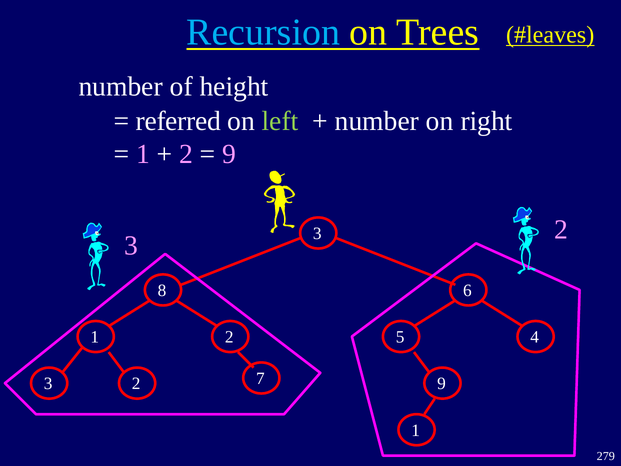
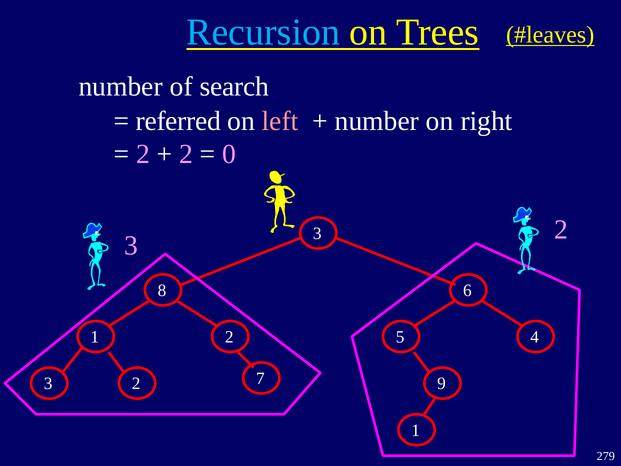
height: height -> search (234, 87)
left colour: light green -> pink (280, 121)
1: 1 -> 2 (143, 154)
9: 9 -> 0 (229, 154)
